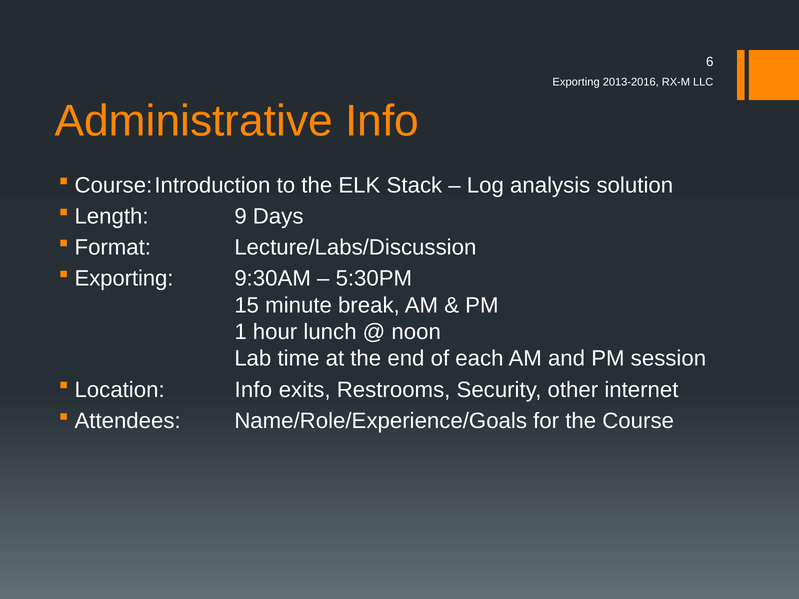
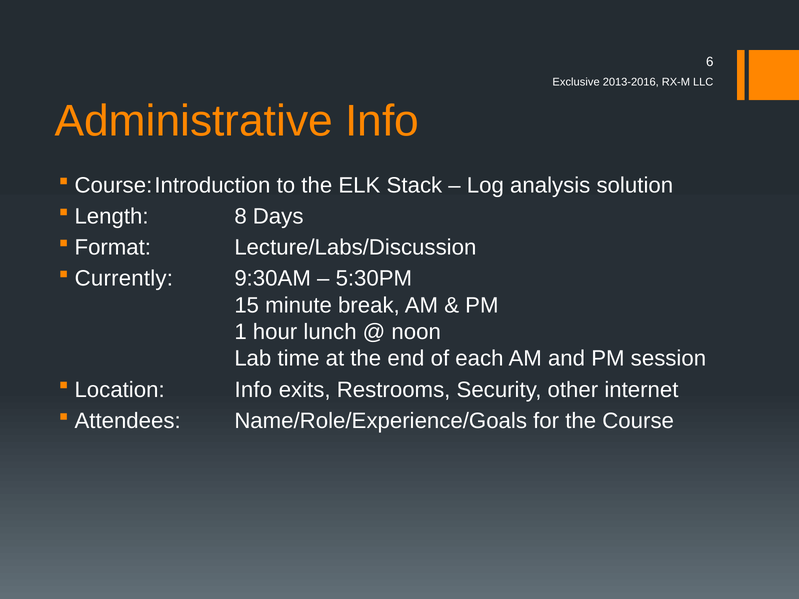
Exporting: Exporting -> Exclusive (576, 82)
9: 9 -> 8 (241, 216)
Exporting: Exporting -> Currently (124, 279)
